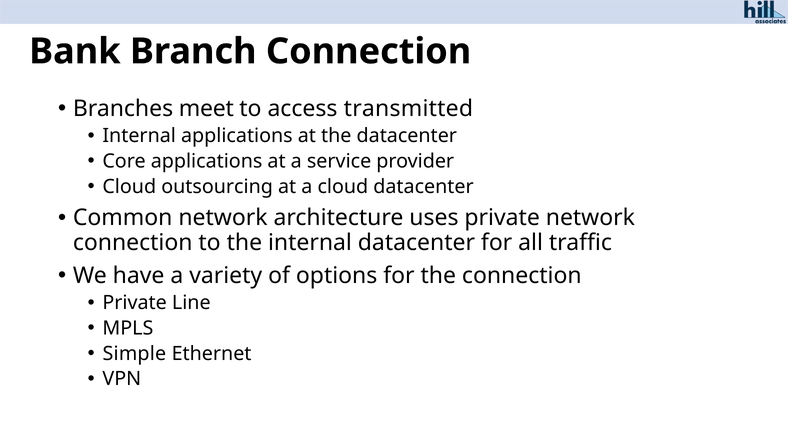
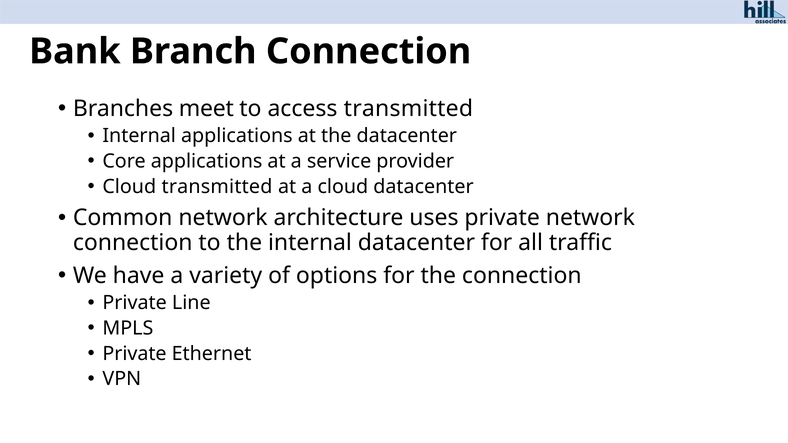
Cloud outsourcing: outsourcing -> transmitted (217, 187)
Simple: Simple -> Private (135, 354)
